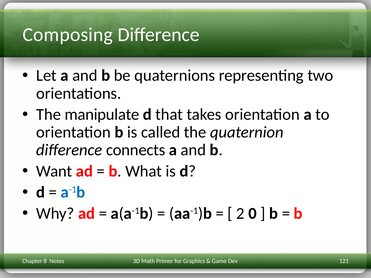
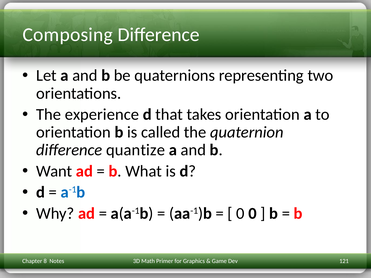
manipulate: manipulate -> experience (102, 115)
connects: connects -> quantize (136, 150)
2: 2 -> 0 (240, 214)
